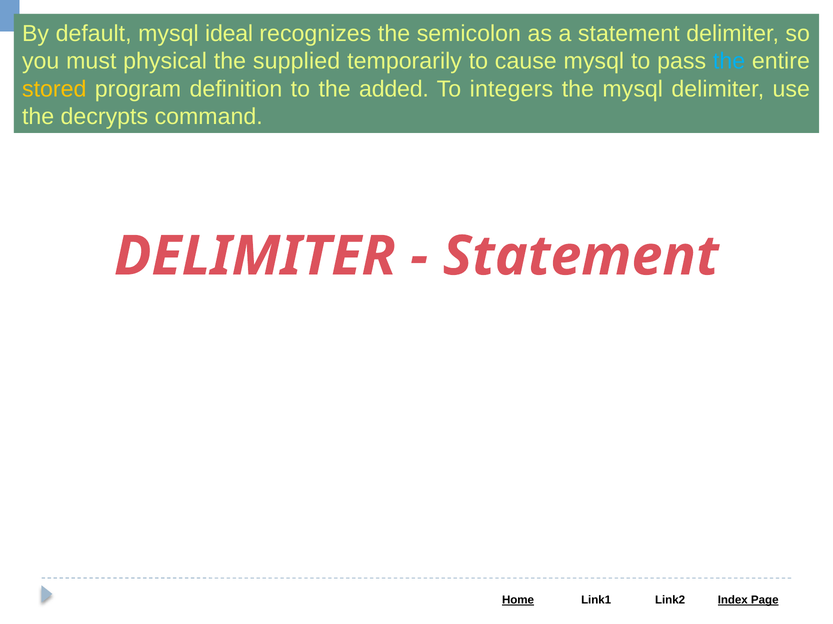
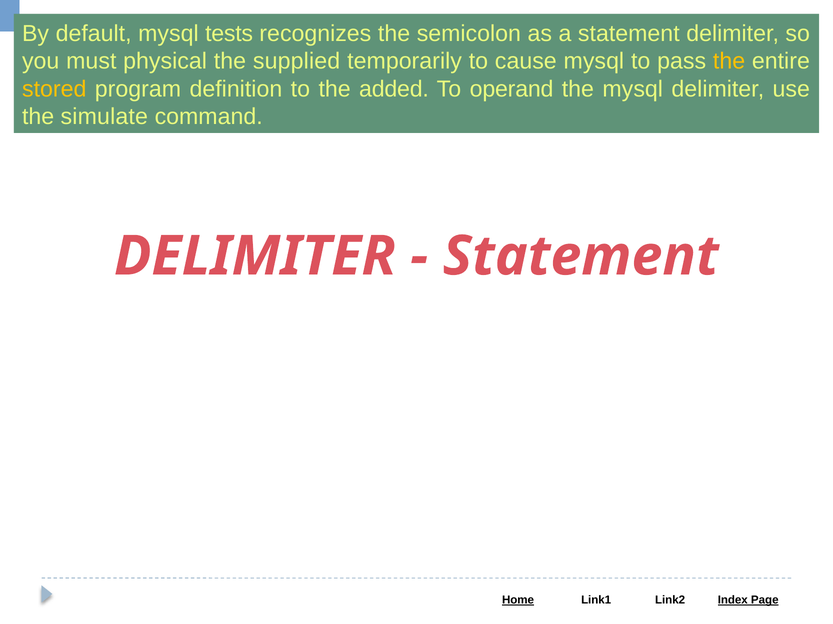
ideal: ideal -> tests (229, 33)
the colour: light blue -> yellow (729, 61)
integers: integers -> operand (512, 89)
decrypts: decrypts -> simulate (104, 117)
